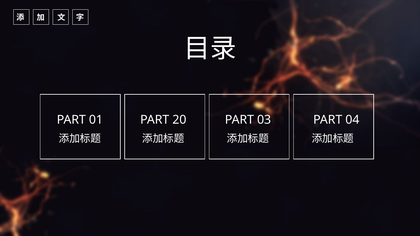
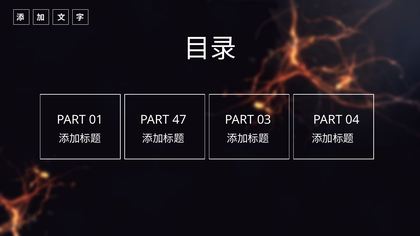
20: 20 -> 47 (179, 120)
